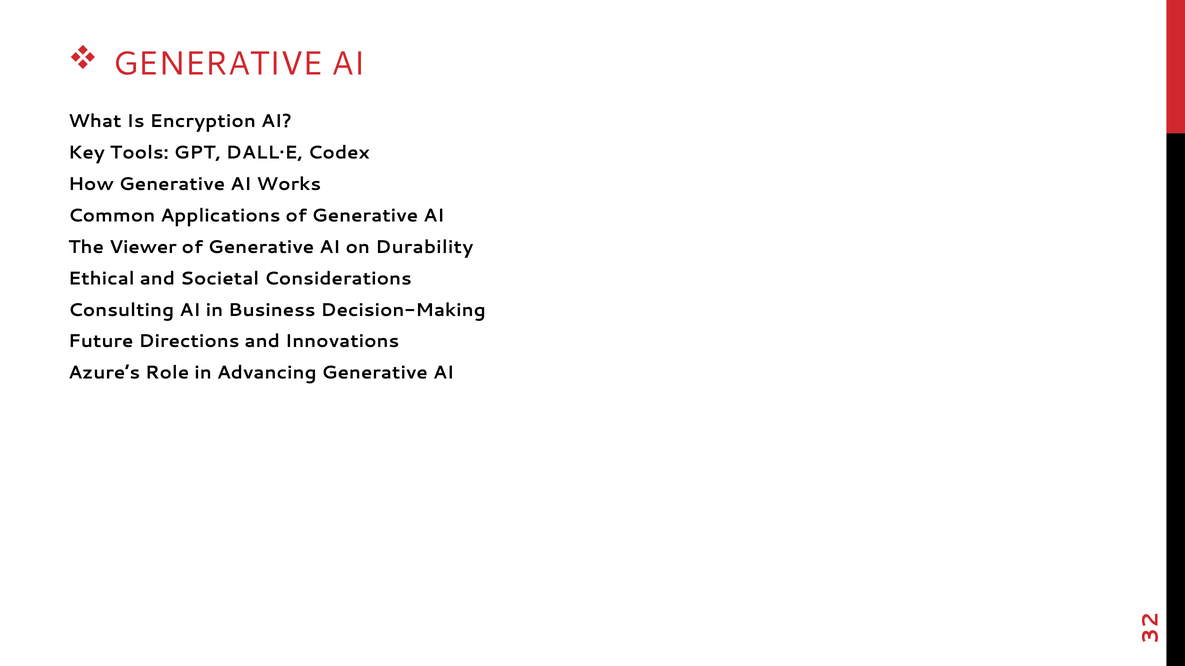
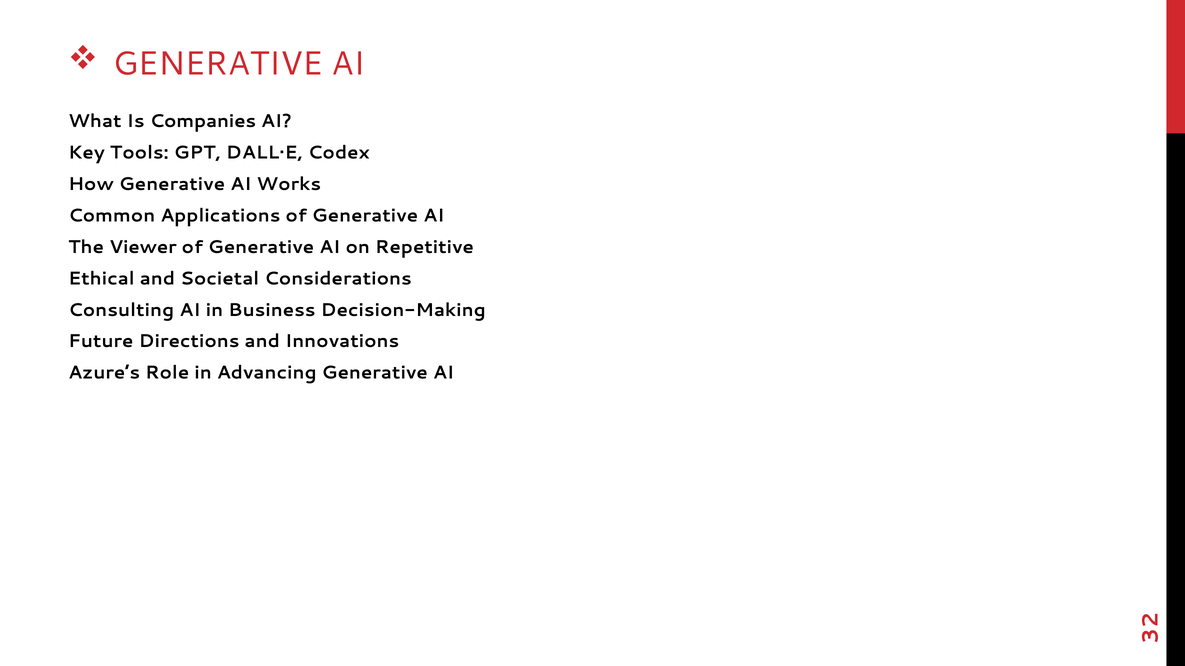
Encryption: Encryption -> Companies (203, 121)
Durability: Durability -> Repetitive (424, 247)
